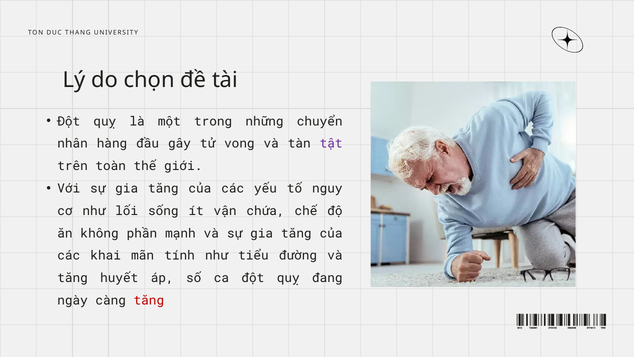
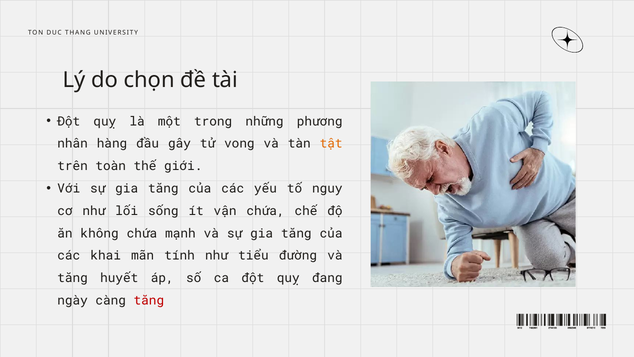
chuyển: chuyển -> phương (320, 121)
tật colour: purple -> orange (331, 144)
không phần: phần -> chứa (142, 233)
